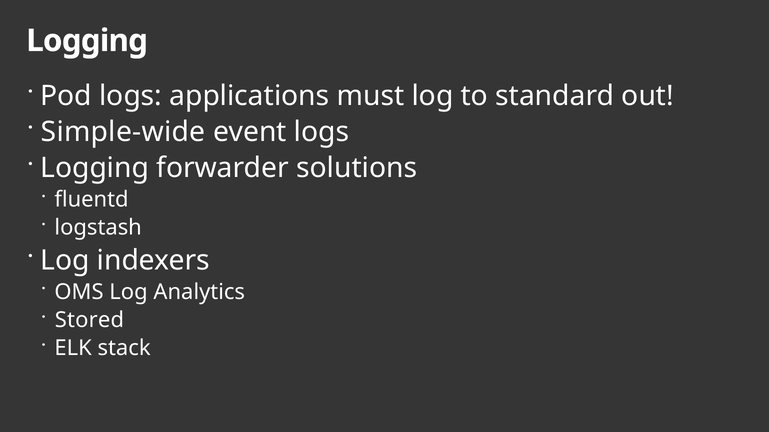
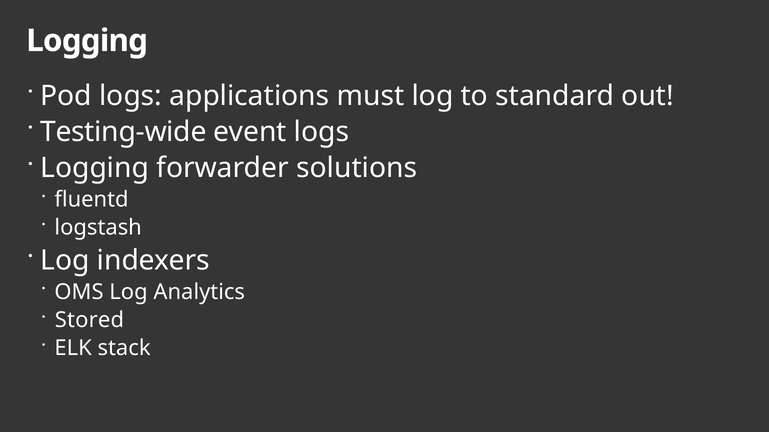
Simple-wide: Simple-wide -> Testing-wide (123, 132)
